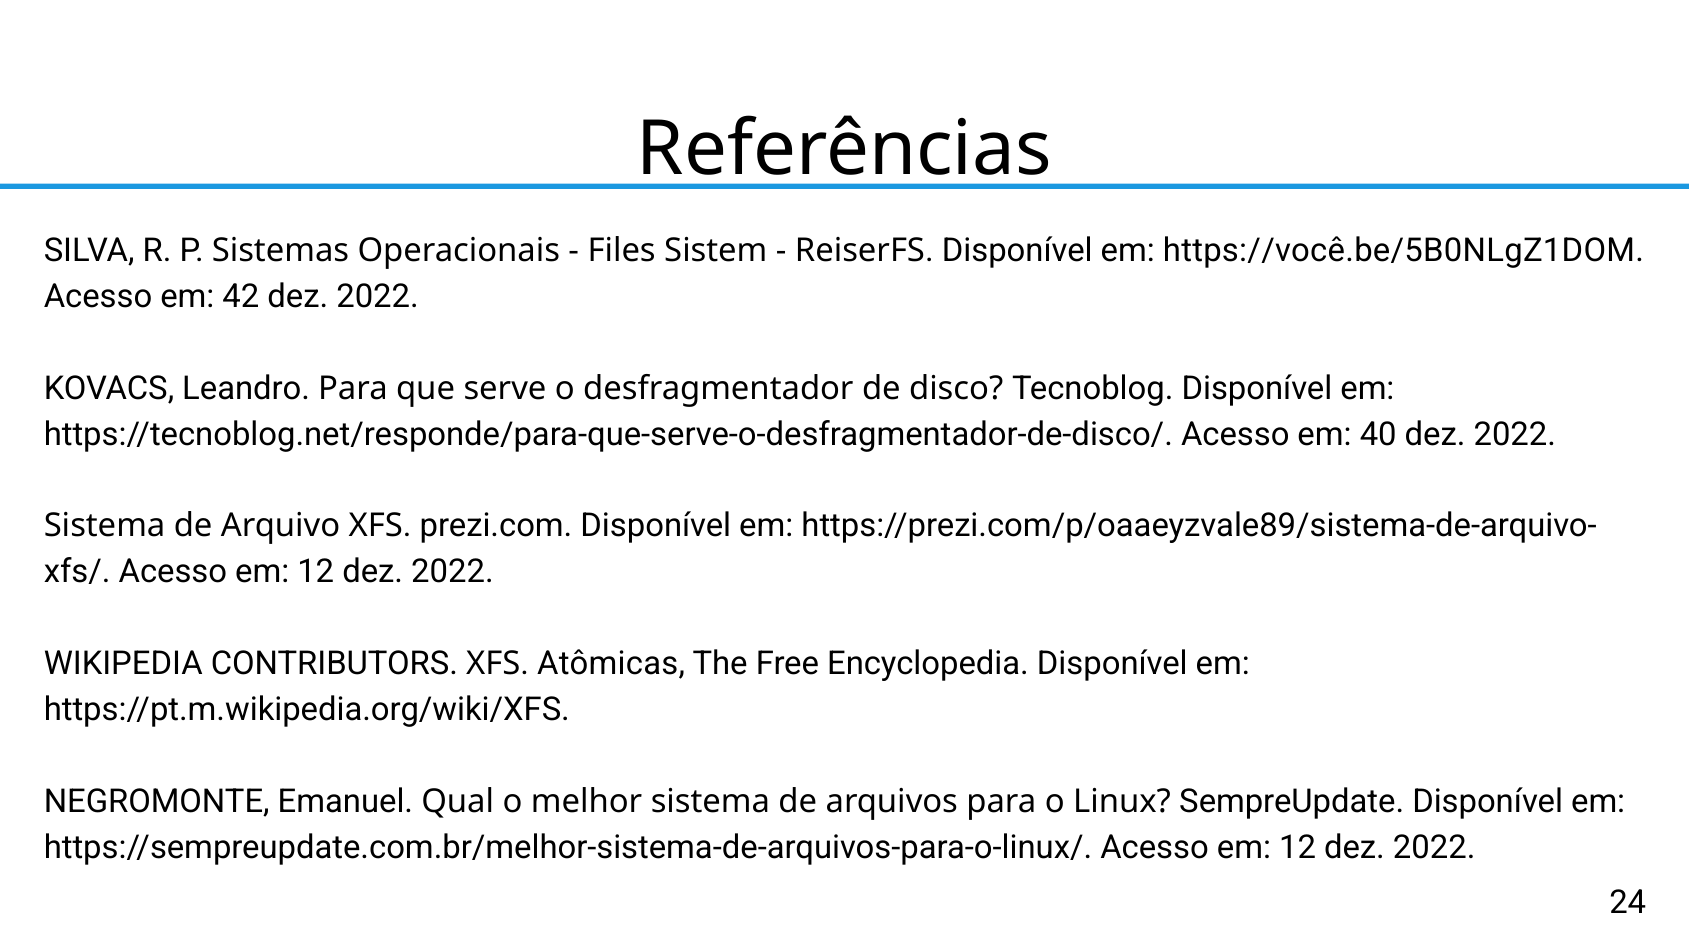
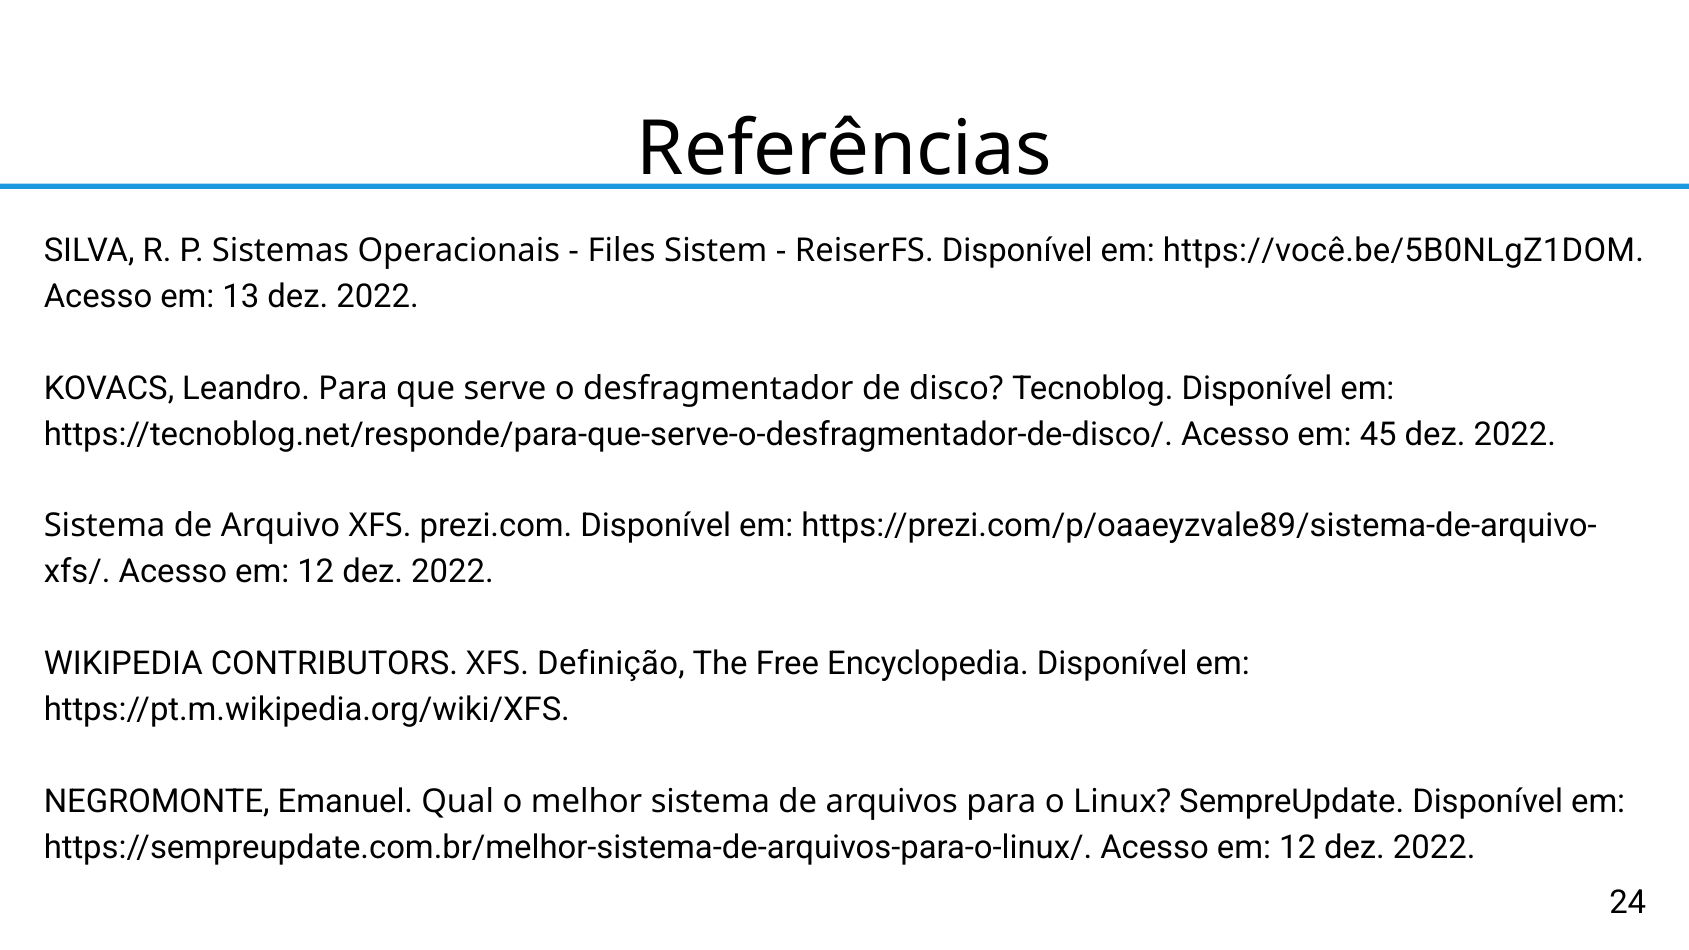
42: 42 -> 13 (241, 296)
40: 40 -> 45 (1378, 434)
Atômicas: Atômicas -> Definição (611, 664)
